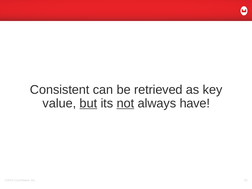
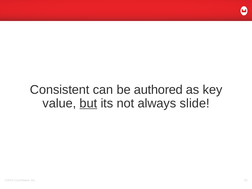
retrieved: retrieved -> authored (158, 90)
not underline: present -> none (125, 103)
have: have -> slide (195, 103)
